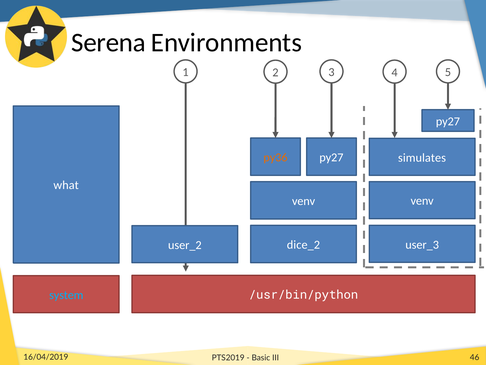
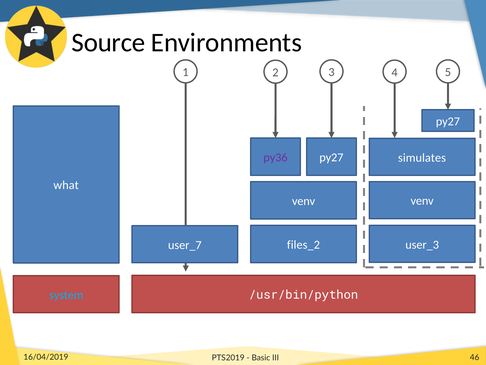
Serena: Serena -> Source (108, 43)
py36 colour: orange -> purple (275, 157)
dice_2: dice_2 -> files_2 (303, 245)
user_2: user_2 -> user_7 (185, 245)
